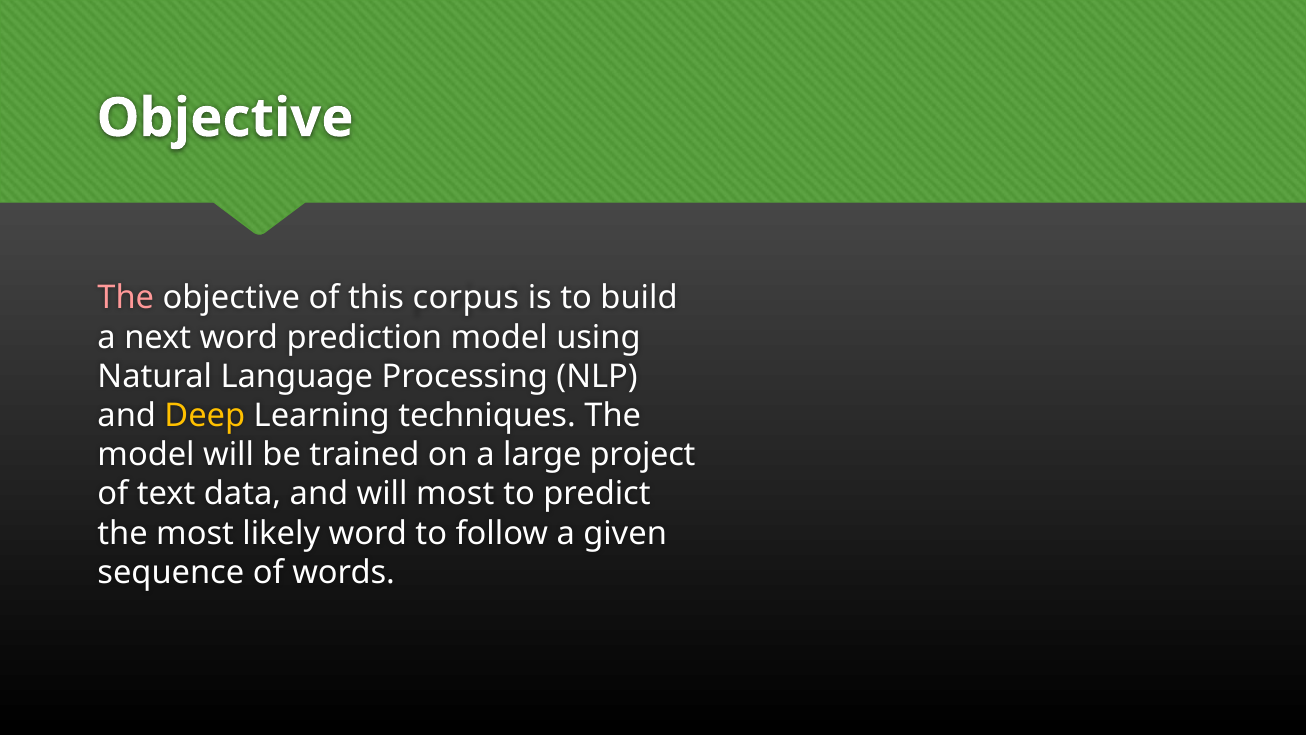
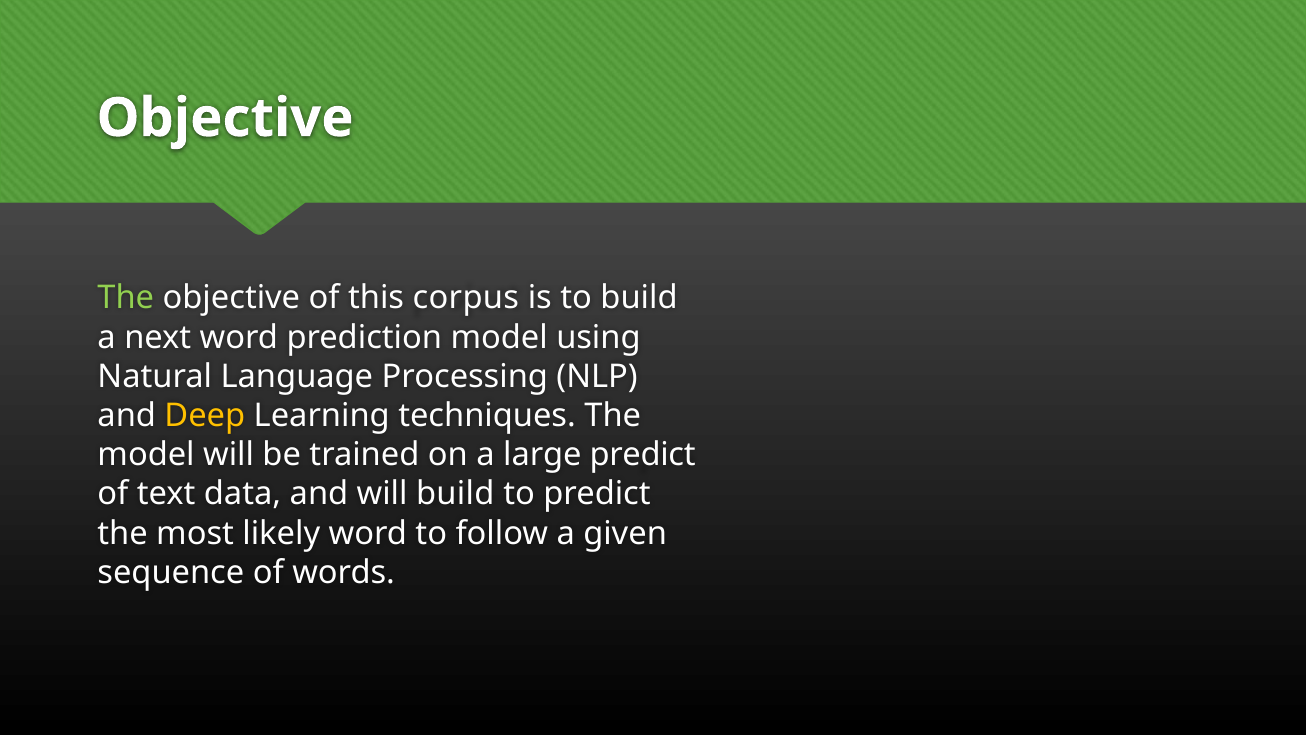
The colour: pink -> light green (126, 298)
large project: project -> predict (643, 455)
will most: most -> build (455, 494)
